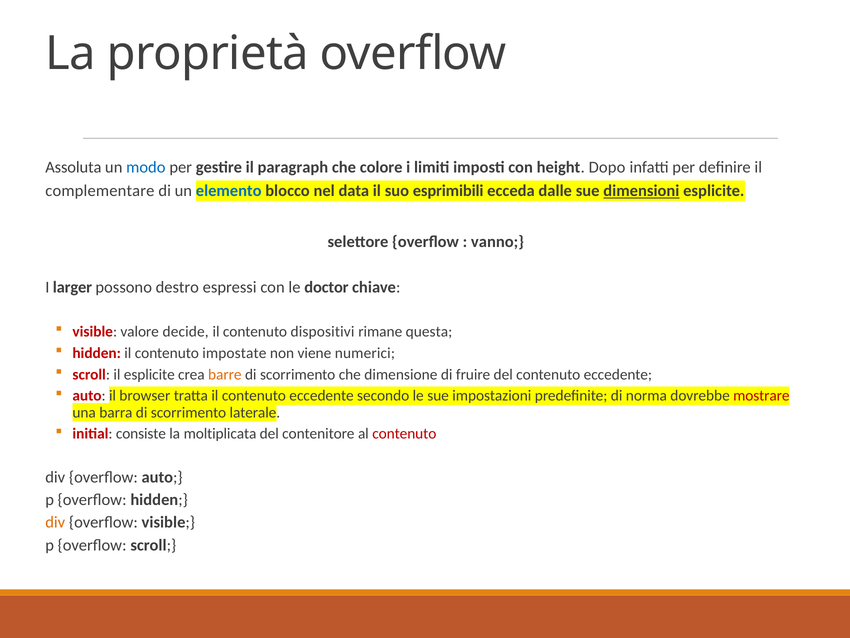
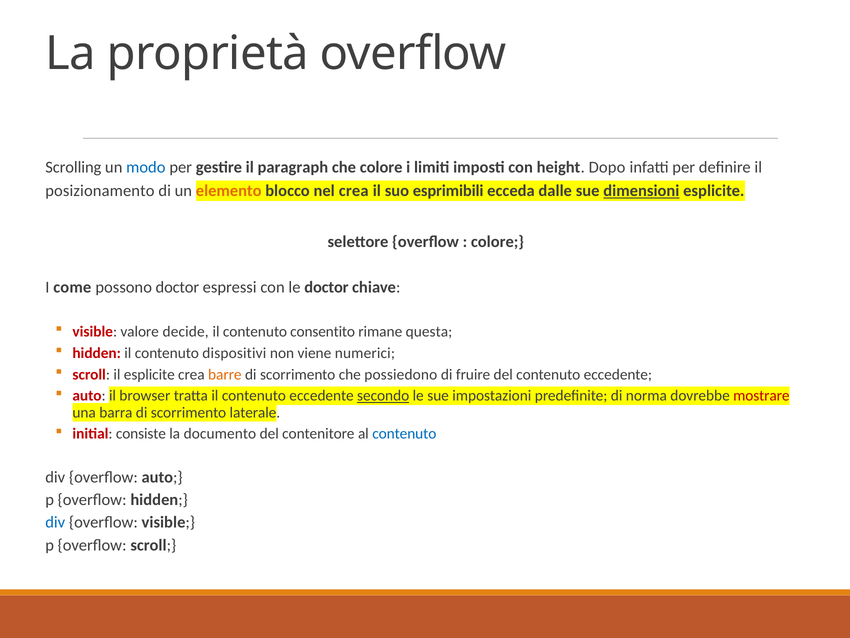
Assoluta: Assoluta -> Scrolling (73, 167)
complementare: complementare -> posizionamento (100, 191)
elemento colour: blue -> orange (229, 191)
nel data: data -> crea (354, 191)
vanno: vanno -> colore (497, 242)
larger: larger -> come (72, 287)
possono destro: destro -> doctor (177, 287)
dispositivi: dispositivi -> consentito (323, 331)
impostate: impostate -> dispositivi (234, 353)
dimensione: dimensione -> possiedono (401, 374)
secondo underline: none -> present (383, 396)
moltiplicata: moltiplicata -> documento (220, 433)
contenuto colour: red -> blue (404, 433)
div colour: orange -> blue (55, 522)
